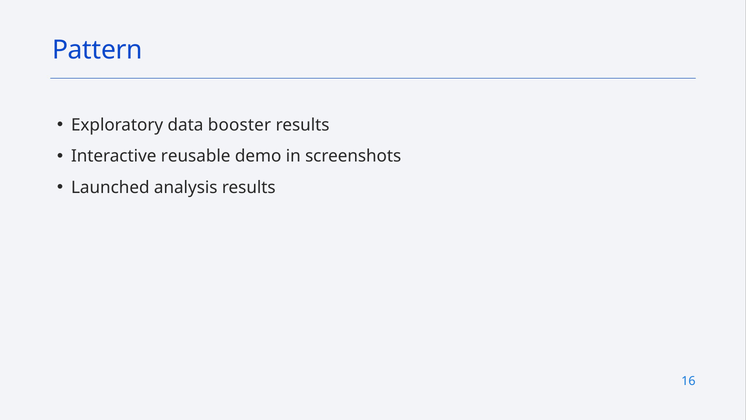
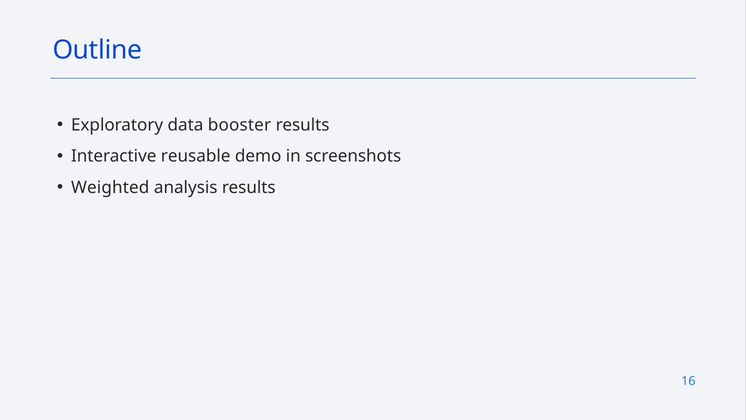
Pattern: Pattern -> Outline (97, 50)
Launched: Launched -> Weighted (110, 188)
